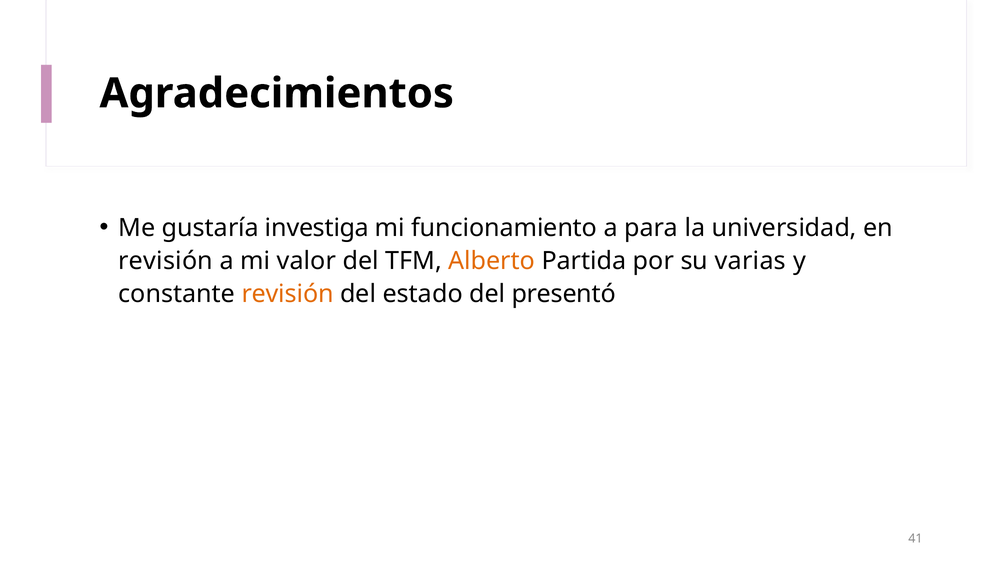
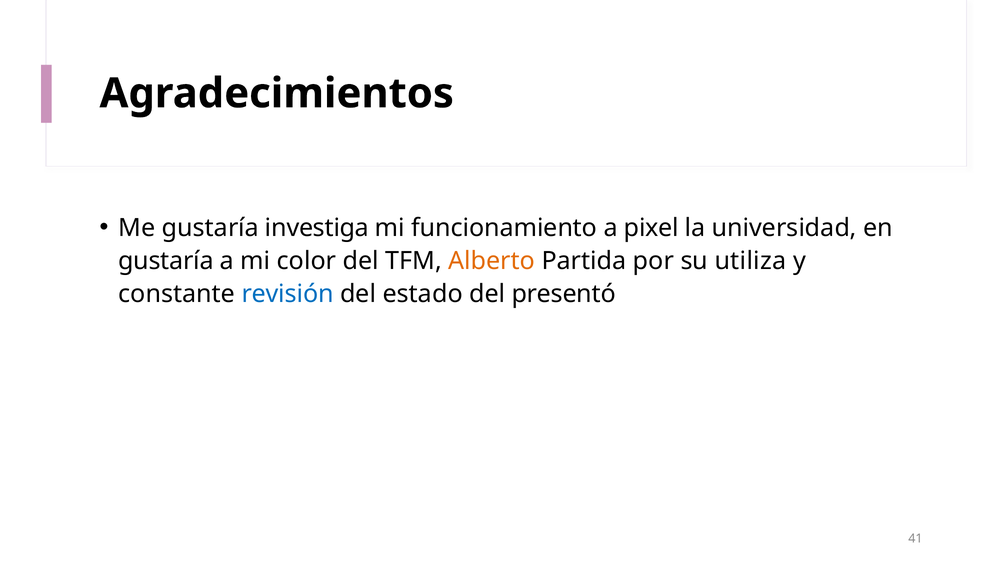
para: para -> pixel (651, 228)
revisión: revisión -> gustaría (166, 261)
valor: valor -> color (306, 261)
varias: varias -> utiliza (750, 261)
revisión colour: orange -> blue (288, 294)
